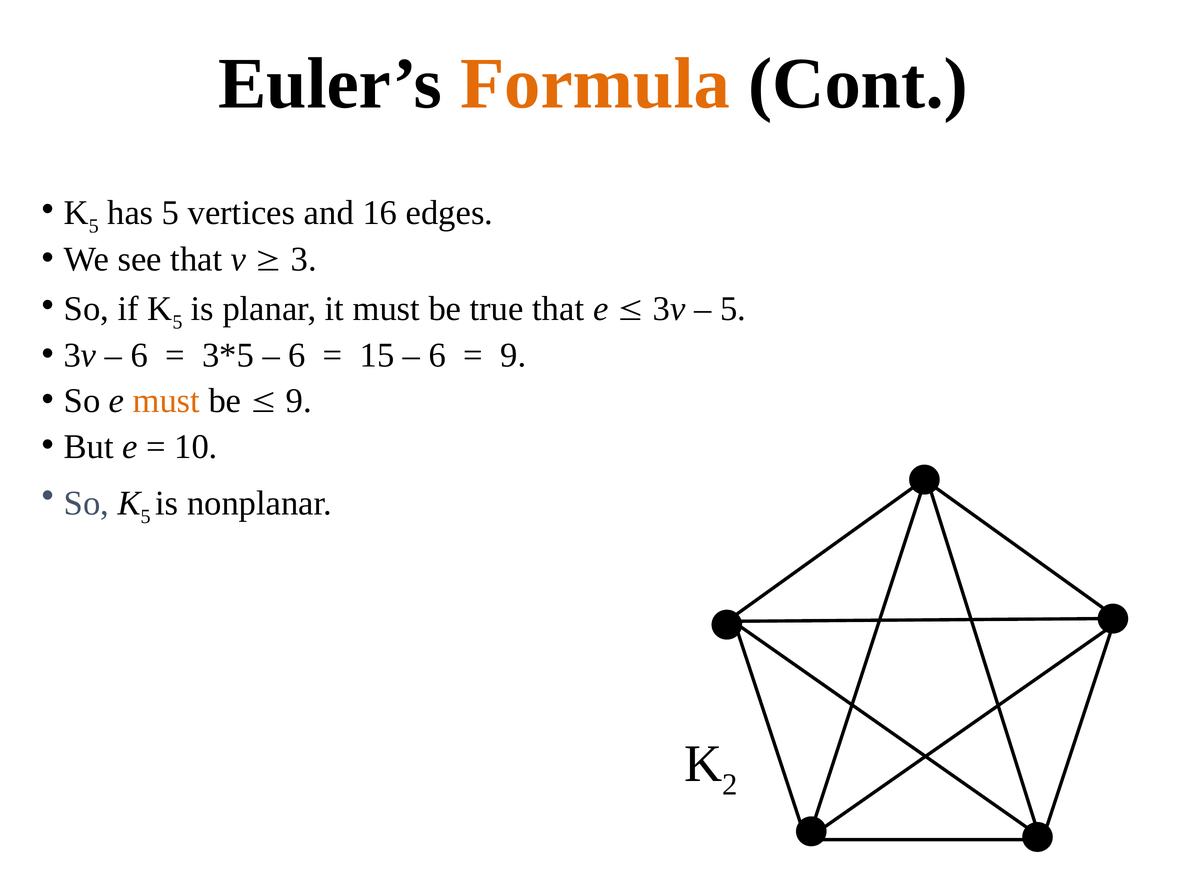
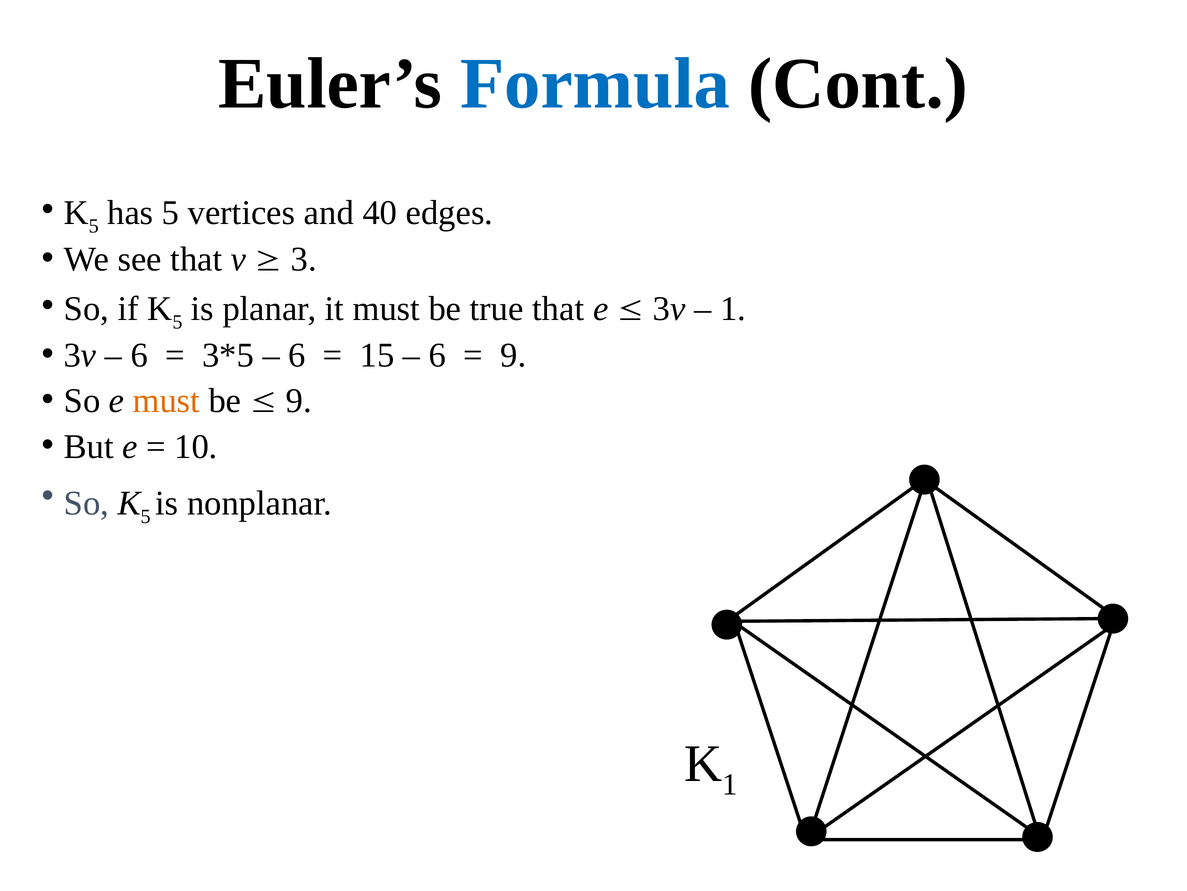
Formula colour: orange -> blue (595, 84)
16: 16 -> 40 (380, 213)
5: 5 -> 1 (733, 309)
2: 2 -> 1 (730, 784)
